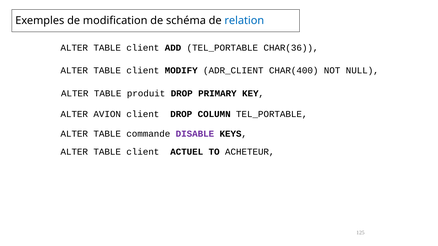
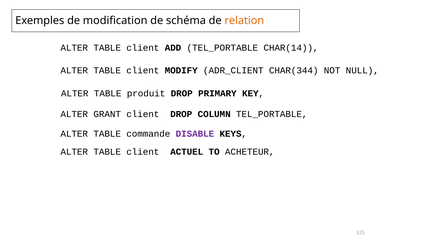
relation colour: blue -> orange (244, 21)
CHAR(36: CHAR(36 -> CHAR(14 (291, 48)
CHAR(400: CHAR(400 -> CHAR(344 (294, 71)
AVION: AVION -> GRANT (107, 114)
